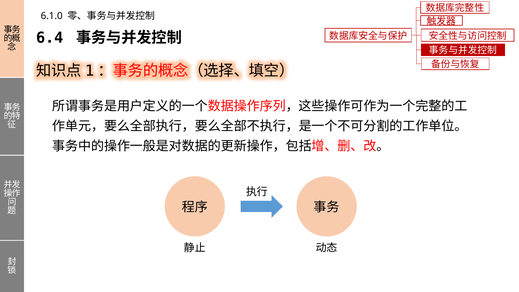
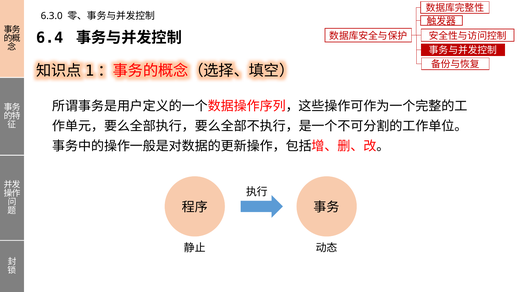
6.1.0: 6.1.0 -> 6.3.0 (52, 16)
